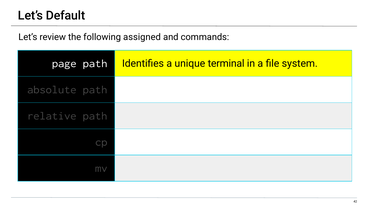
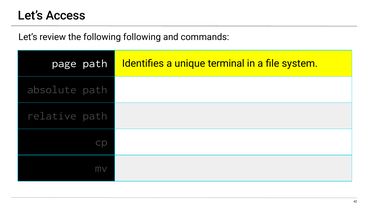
Default: Default -> Access (66, 16)
following assigned: assigned -> following (142, 37)
